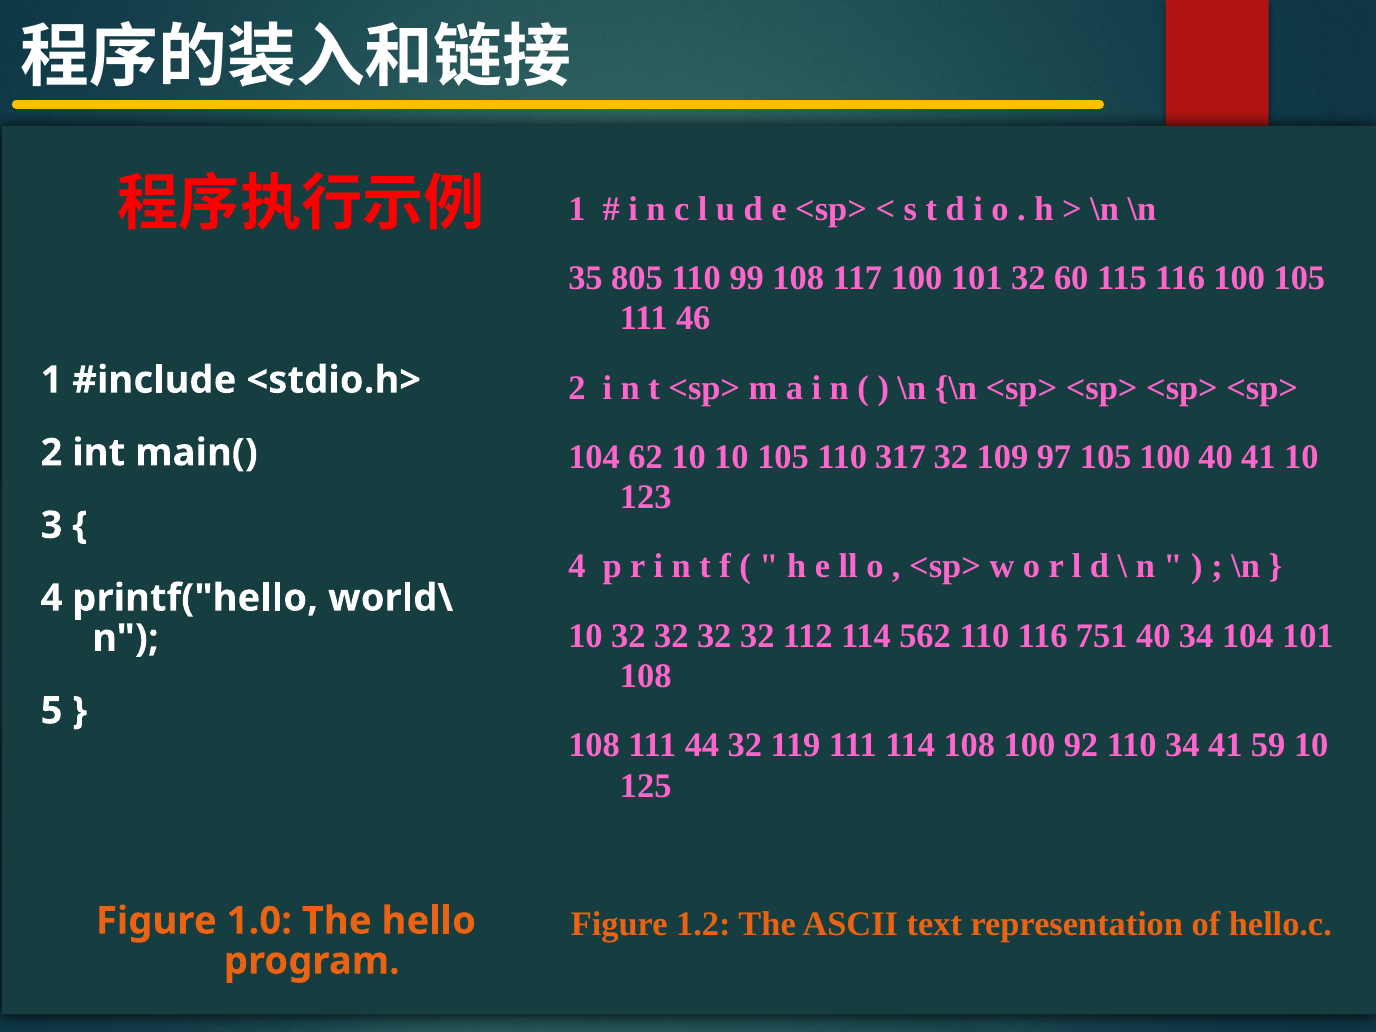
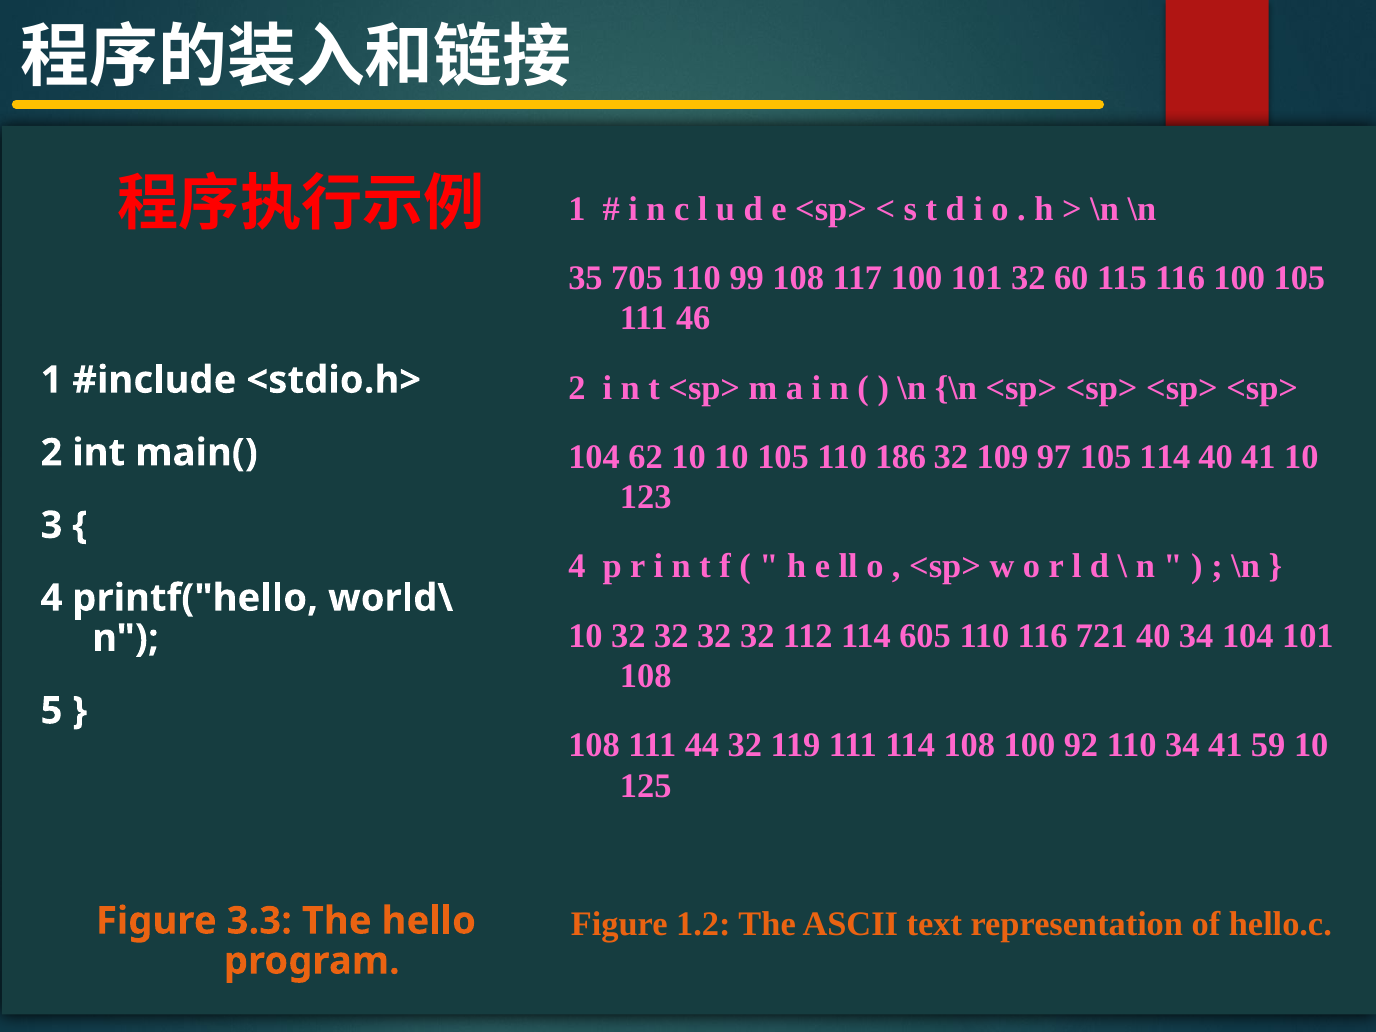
805: 805 -> 705 (637, 278)
317: 317 -> 186 (901, 457)
105 100: 100 -> 114 (1165, 457)
562: 562 -> 605 (925, 636)
751: 751 -> 721 (1102, 636)
1.0: 1.0 -> 3.3 (259, 921)
